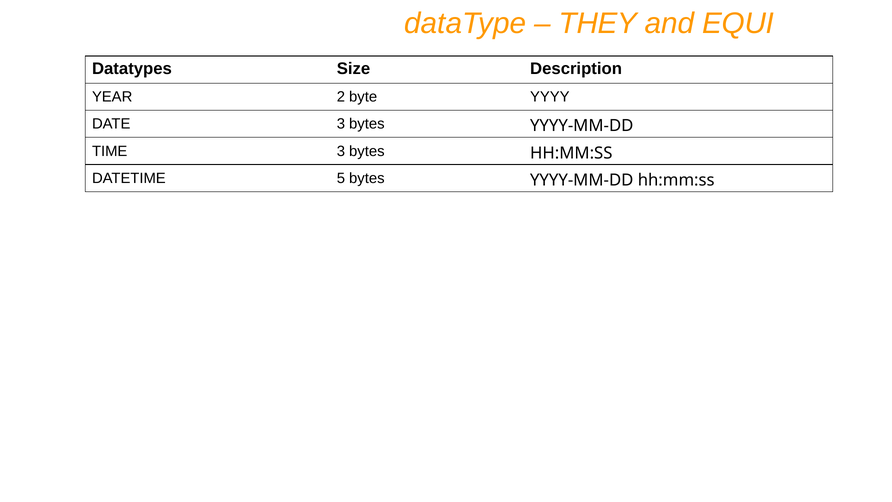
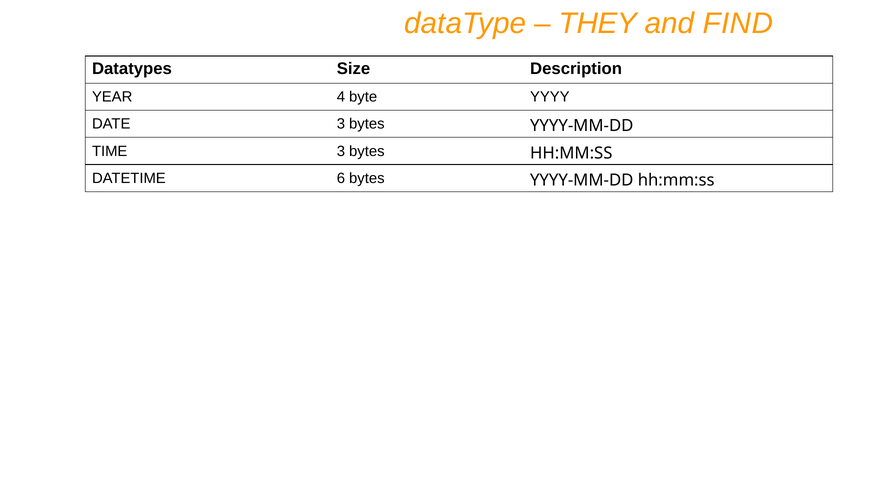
EQUI: EQUI -> FIND (738, 23)
2: 2 -> 4 (341, 97)
5: 5 -> 6 (341, 178)
